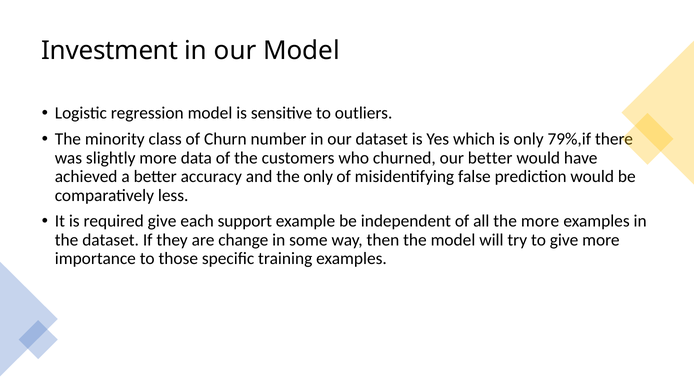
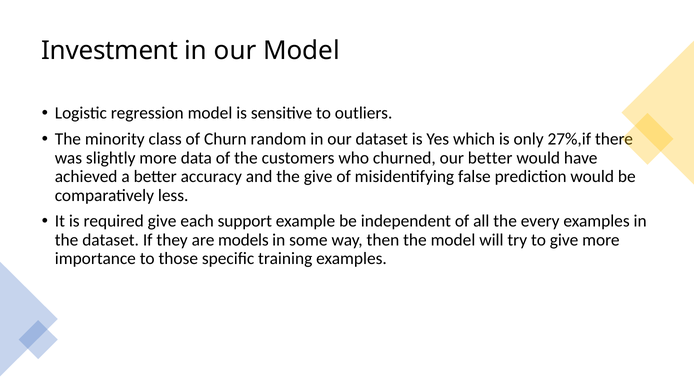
number: number -> random (278, 139)
79%,if: 79%,if -> 27%,if (569, 139)
the only: only -> give (318, 177)
the more: more -> every (540, 221)
change: change -> models (243, 240)
